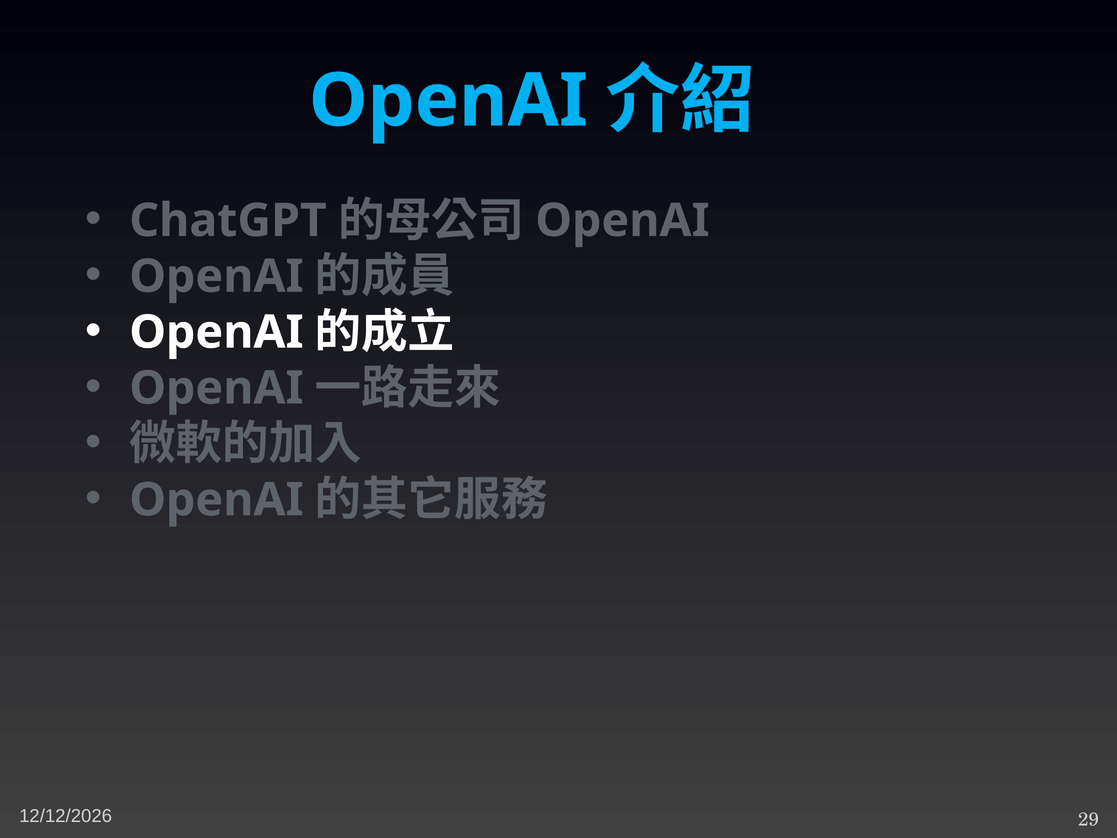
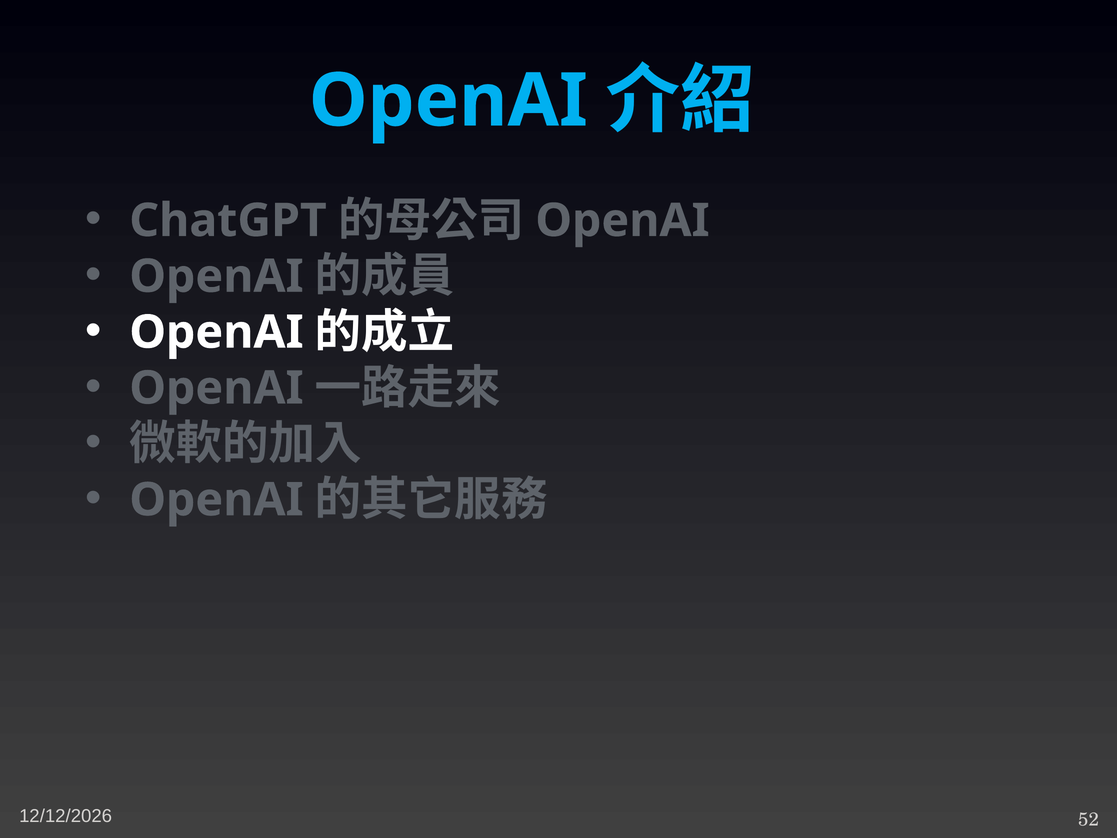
29: 29 -> 52 (1089, 819)
